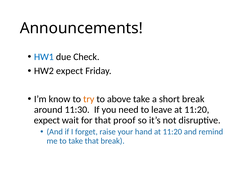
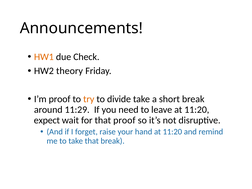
HW1 colour: blue -> orange (44, 57)
HW2 expect: expect -> theory (70, 71)
I’m know: know -> proof (60, 99)
above: above -> divide (119, 99)
11:30: 11:30 -> 11:29 (77, 110)
